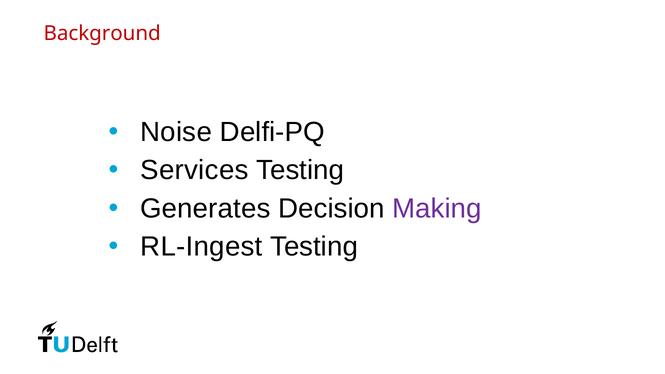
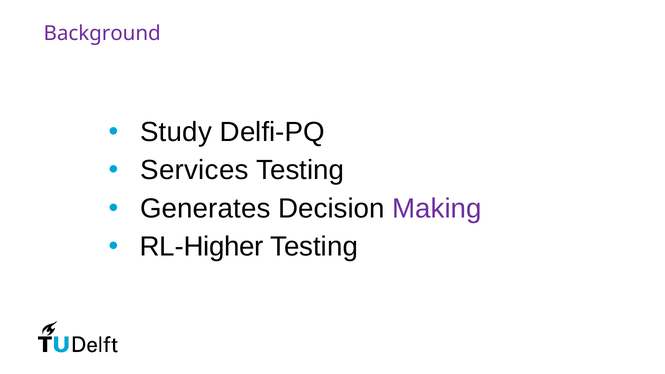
Background colour: red -> purple (102, 34)
Noise: Noise -> Study (176, 132)
RL-Ingest: RL-Ingest -> RL-Higher (202, 247)
